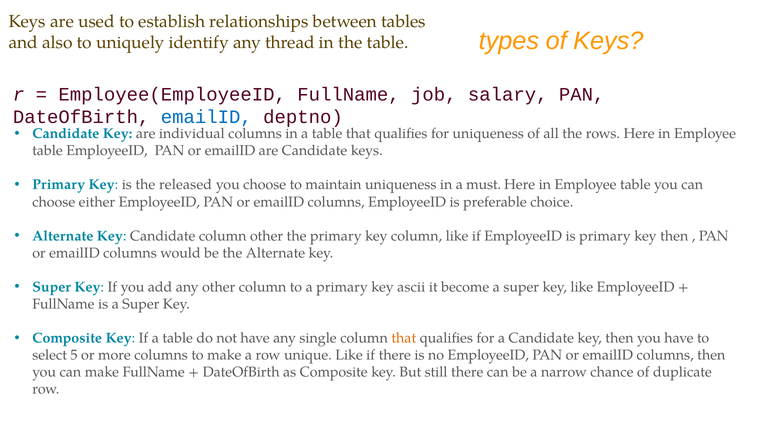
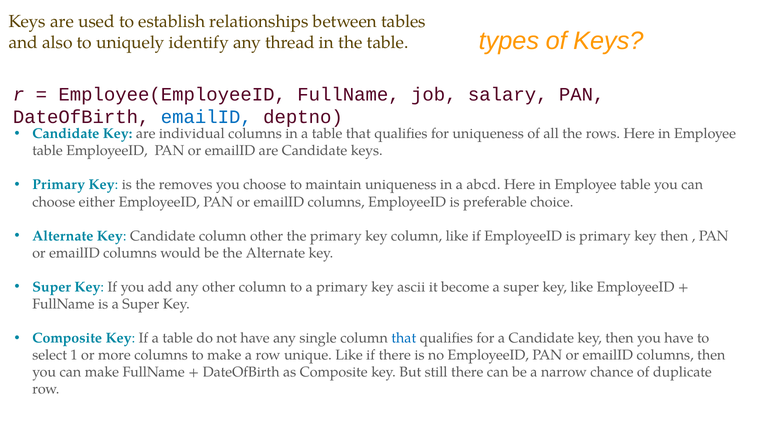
released: released -> removes (186, 185)
must: must -> abcd (483, 185)
that colour: orange -> blue (404, 338)
5: 5 -> 1 (74, 356)
